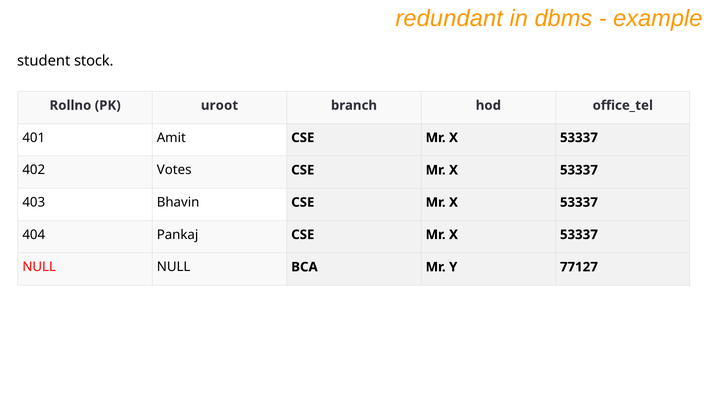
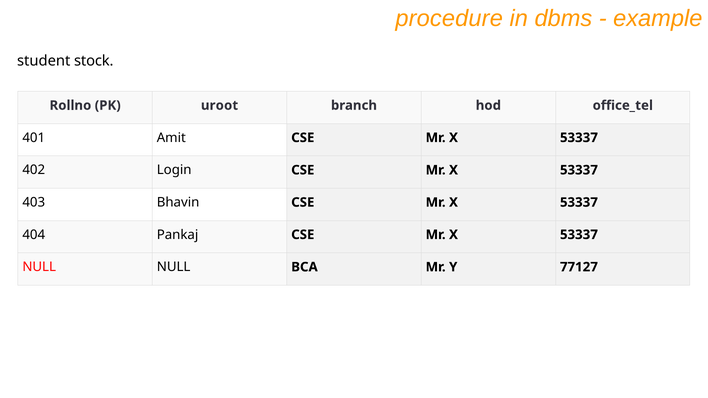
redundant: redundant -> procedure (449, 18)
Votes: Votes -> Login (174, 170)
